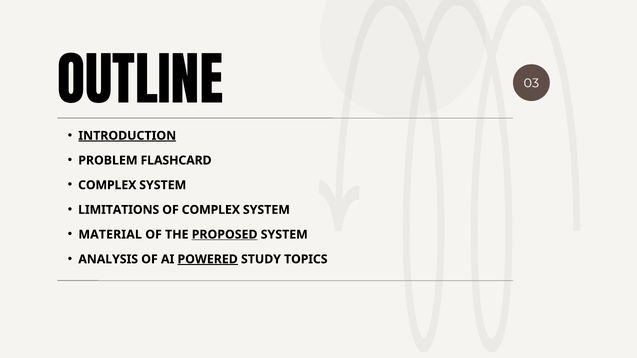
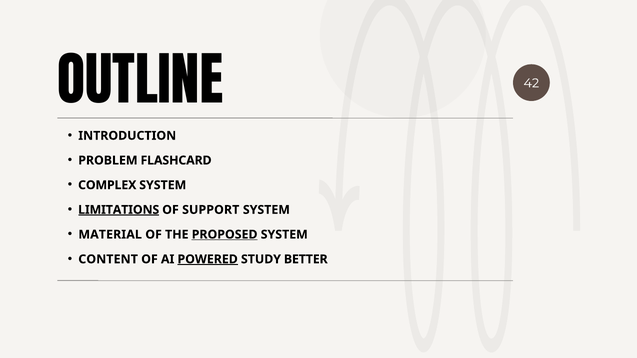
03: 03 -> 42 (531, 83)
INTRODUCTION underline: present -> none (127, 136)
LIMITATIONS underline: none -> present (119, 210)
OF COMPLEX: COMPLEX -> SUPPORT (211, 210)
ANALYSIS: ANALYSIS -> CONTENT (108, 259)
TOPICS: TOPICS -> BETTER (306, 259)
